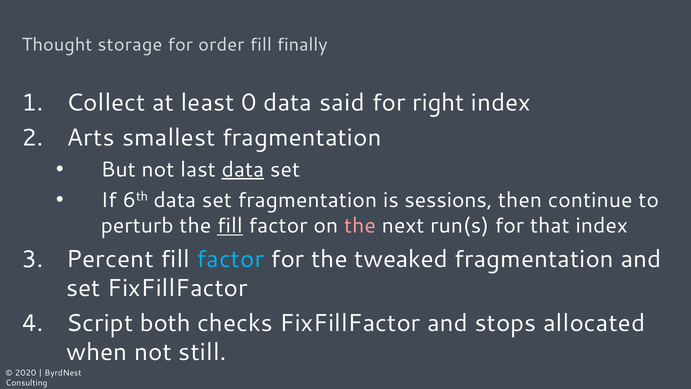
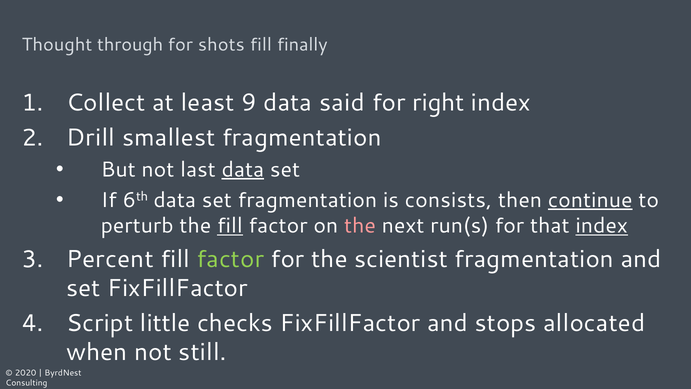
storage: storage -> through (130, 44)
order: order -> shots (221, 44)
0: 0 -> 9 (249, 103)
Arts: Arts -> Drill (91, 137)
sessions: sessions -> consists (448, 200)
continue underline: none -> present (590, 200)
index underline: none -> present (602, 226)
factor colour: light blue -> light green (230, 259)
tweaked: tweaked -> scientist (401, 259)
both: both -> little (165, 323)
